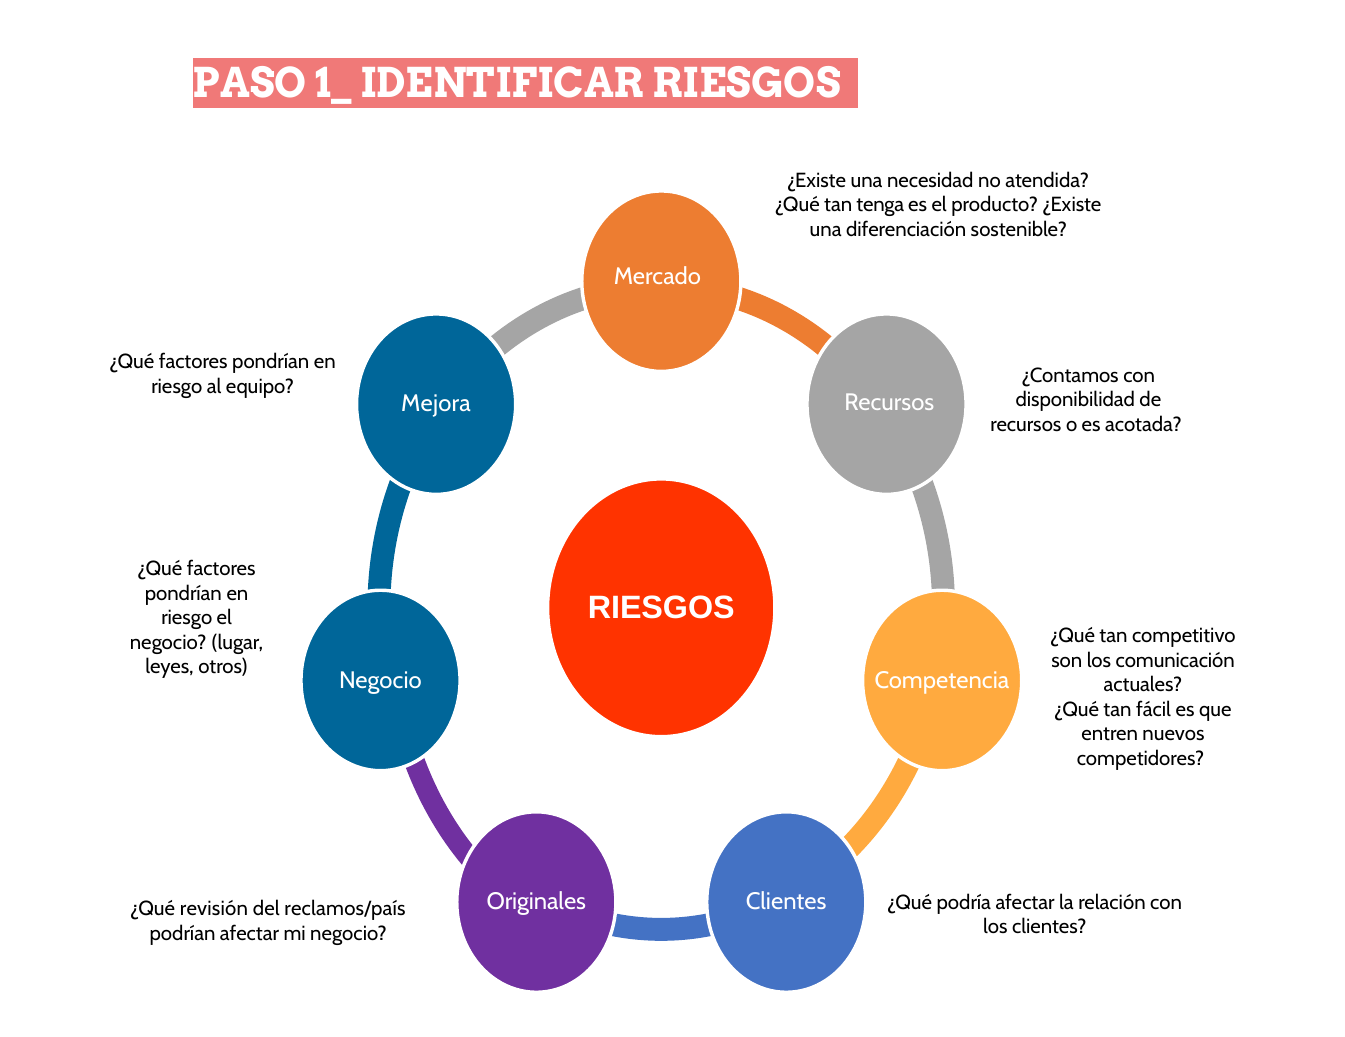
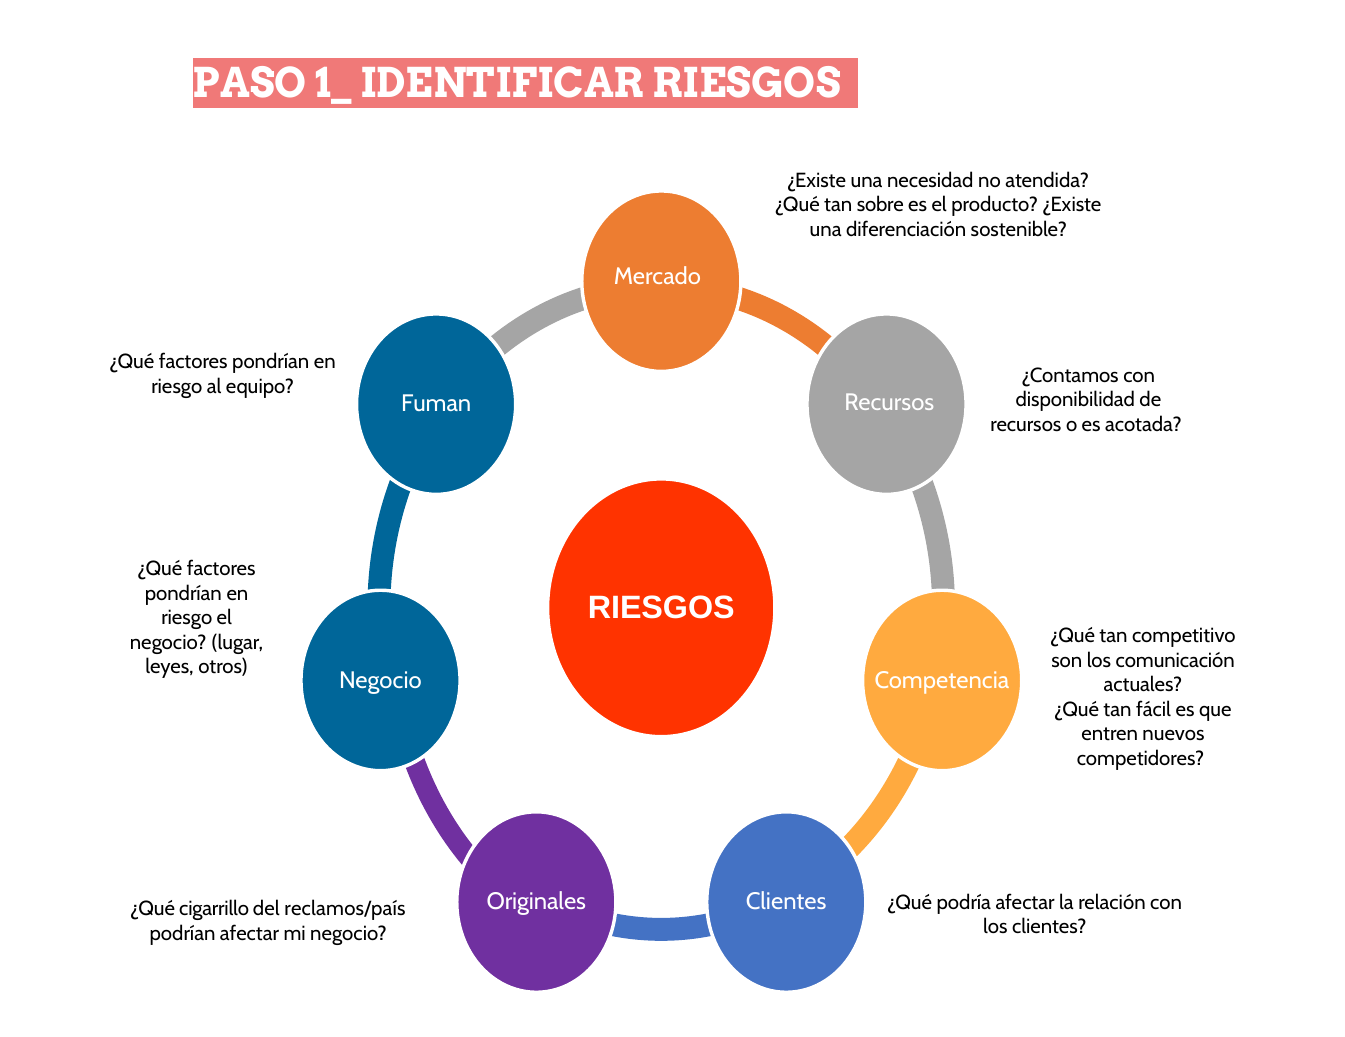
tenga: tenga -> sobre (880, 205)
Mejora: Mejora -> Fuman (436, 404)
revisión: revisión -> cigarrillo (214, 909)
